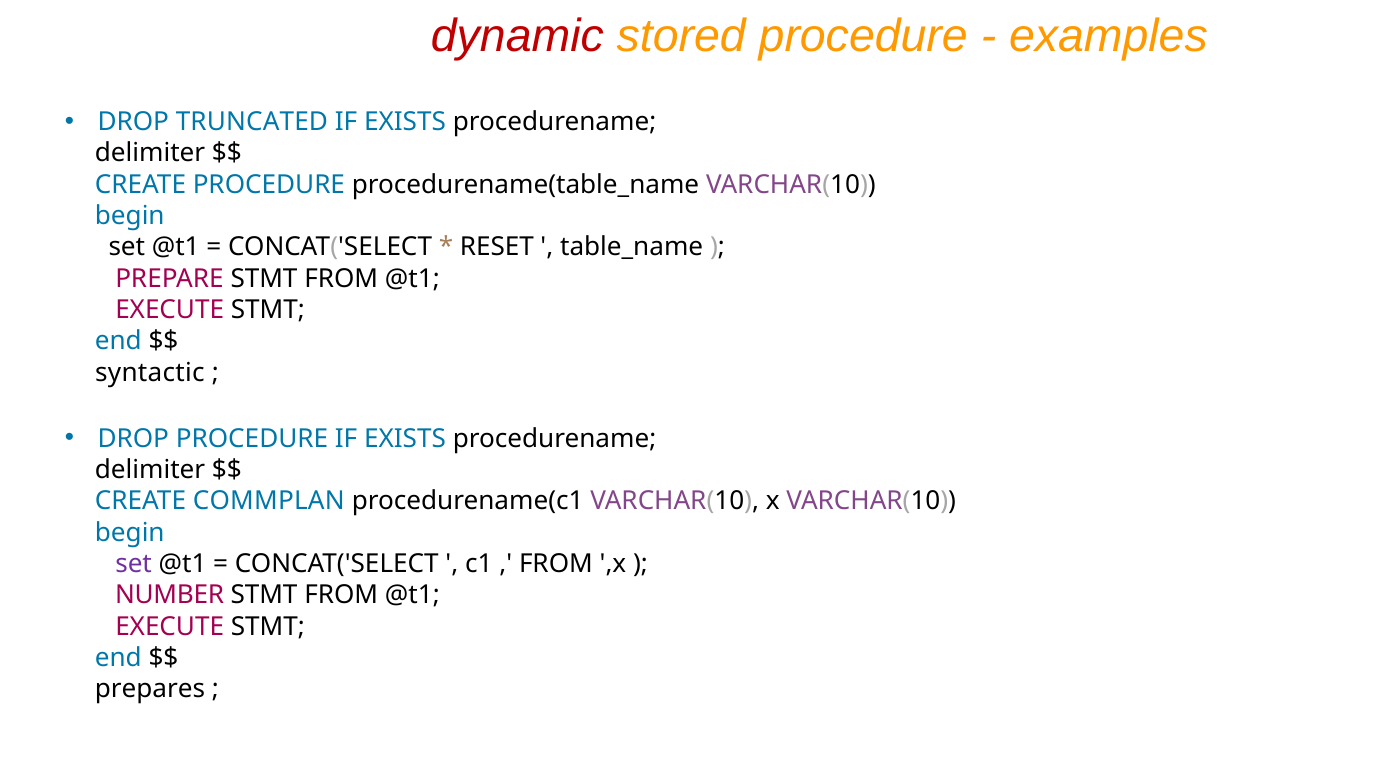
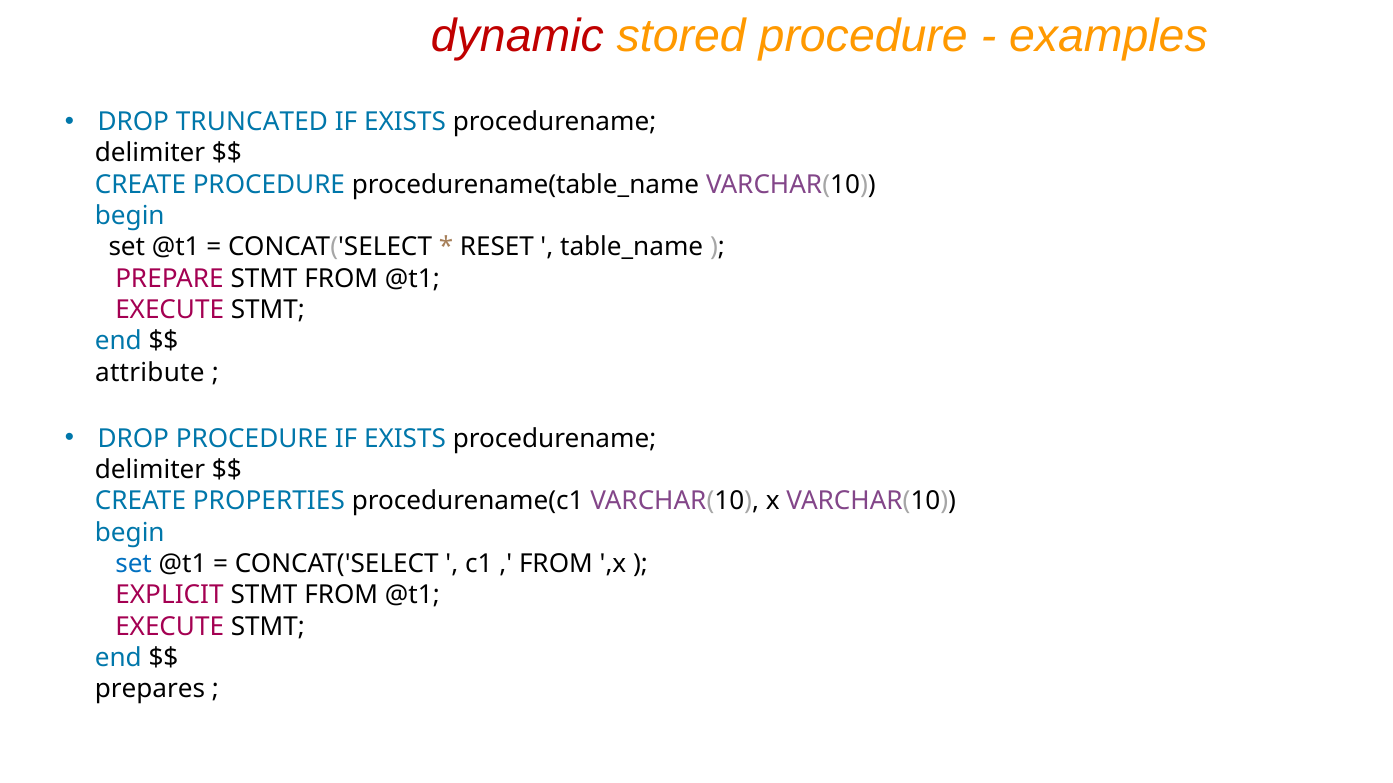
syntactic: syntactic -> attribute (150, 373)
COMMPLAN: COMMPLAN -> PROPERTIES (269, 502)
set colour: purple -> blue (134, 564)
NUMBER: NUMBER -> EXPLICIT (169, 596)
